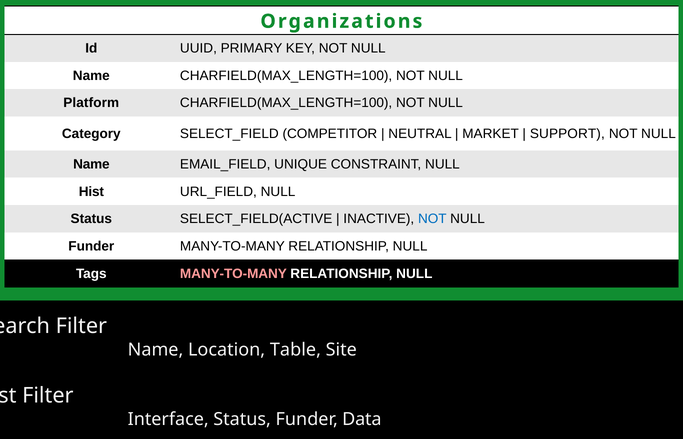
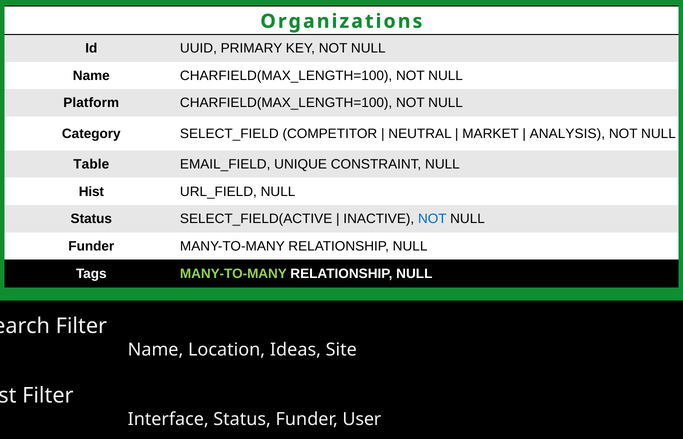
SUPPORT: SUPPORT -> ANALYSIS (567, 134)
Name: Name -> Table (91, 164)
MANY-TO-MANY colour: pink -> light green (233, 274)
Table: Table -> Ideas (295, 350)
Data: Data -> User (362, 419)
